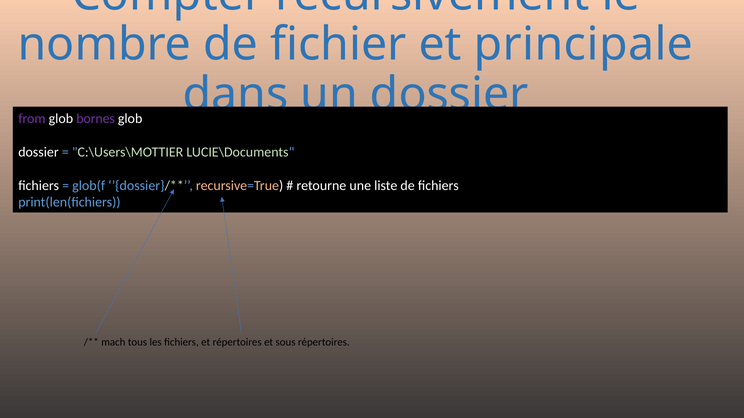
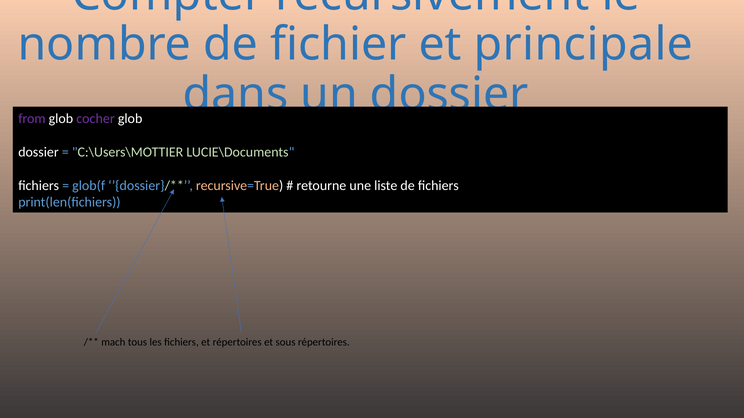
bornes: bornes -> cocher (96, 119)
